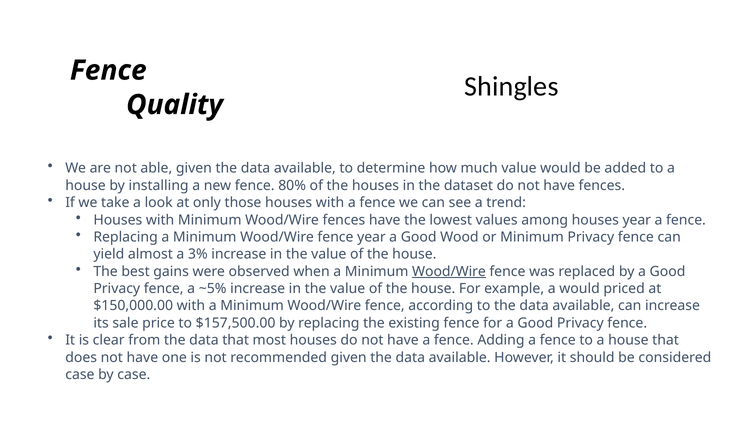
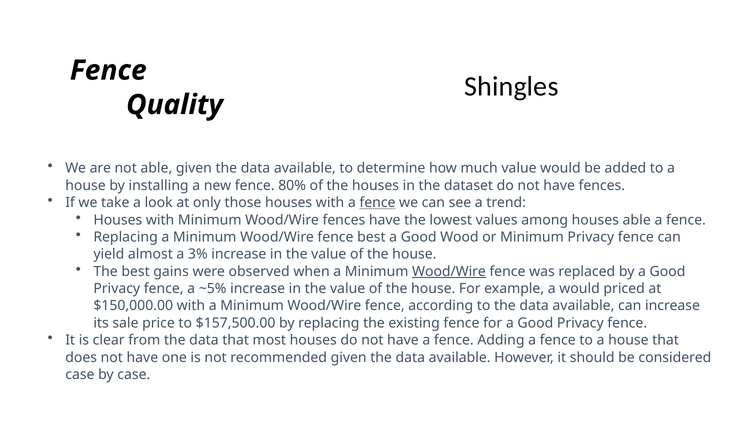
fence underline: none -> present (378, 203)
houses year: year -> able (637, 220)
fence year: year -> best (371, 237)
